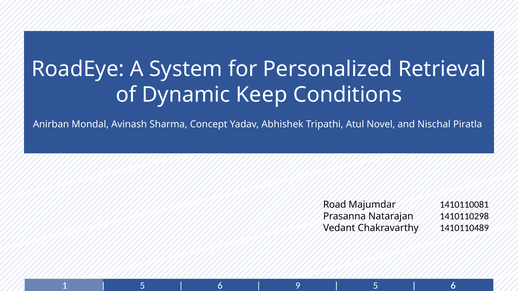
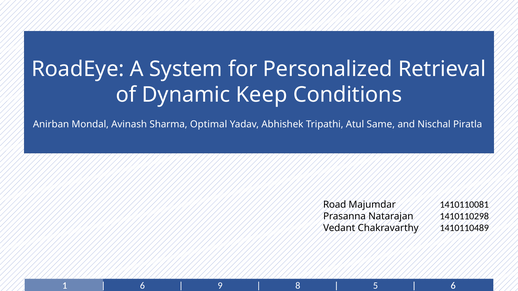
Concept: Concept -> Optimal (209, 125)
Novel: Novel -> Same (381, 125)
5: 5 -> 6 (142, 286)
6: 6 -> 9 (220, 286)
9: 9 -> 8 (298, 286)
